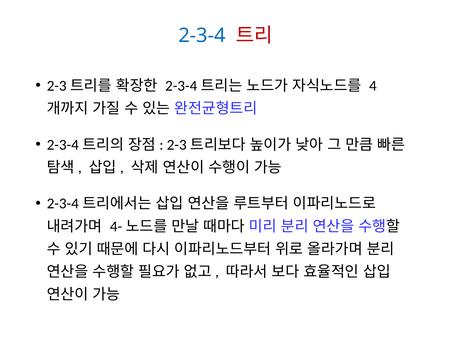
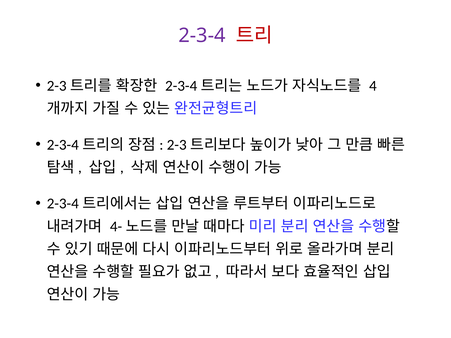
2-3-4 colour: blue -> purple (202, 36)
